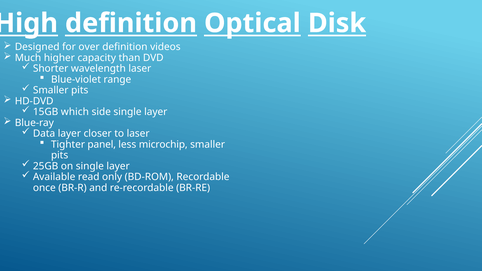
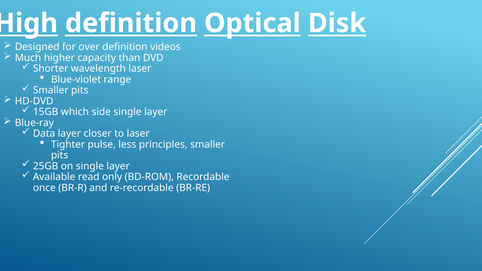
panel: panel -> pulse (102, 144)
microchip: microchip -> principles (163, 144)
